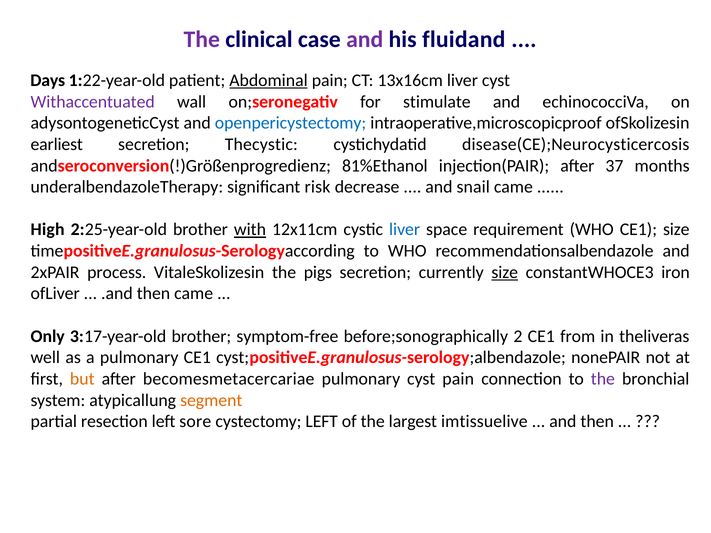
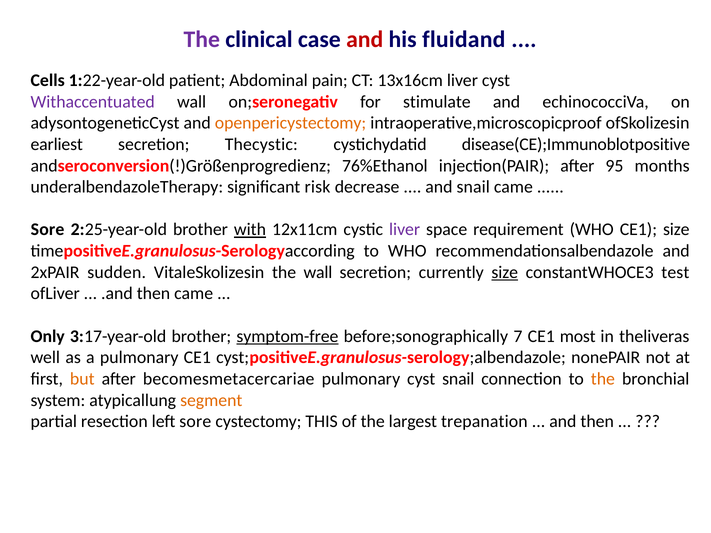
and colour: purple -> red (365, 40)
Days: Days -> Cells (48, 80)
Abdominal underline: present -> none (269, 80)
openpericystectomy colour: blue -> orange (291, 123)
disease(CE);Neurocysticercosis: disease(CE);Neurocysticercosis -> disease(CE);Immunoblotpositive (576, 144)
81%Ethanol: 81%Ethanol -> 76%Ethanol (385, 166)
37: 37 -> 95 (614, 166)
High: High -> Sore (48, 230)
liver colour: blue -> purple (405, 230)
process: process -> sudden (117, 272)
the pigs: pigs -> wall (318, 272)
iron: iron -> test (675, 272)
symptom-free underline: none -> present (287, 336)
2: 2 -> 7 (518, 336)
from: from -> most (578, 336)
cyst pain: pain -> snail (458, 379)
the colour: purple -> orange (603, 379)
cystectomy LEFT: LEFT -> THIS (322, 422)
imtissuelive: imtissuelive -> trepanation (484, 422)
